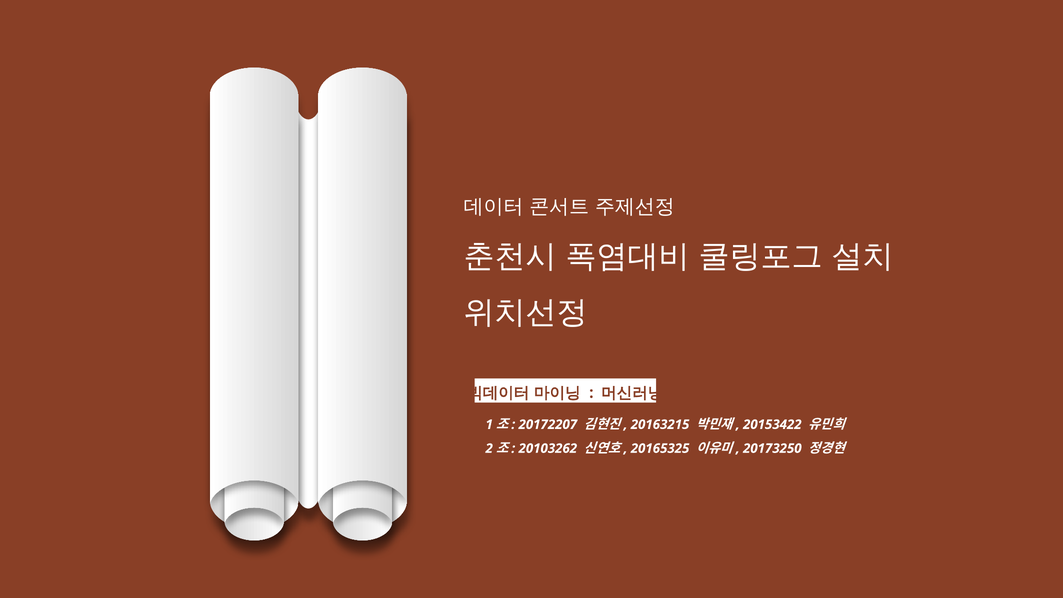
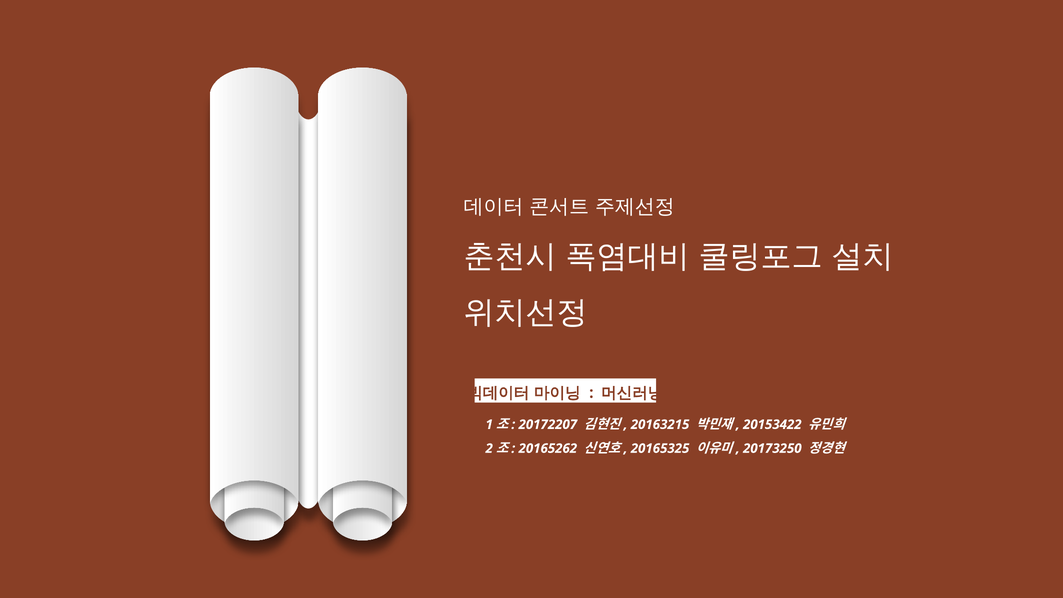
20103262: 20103262 -> 20165262 (548, 448)
